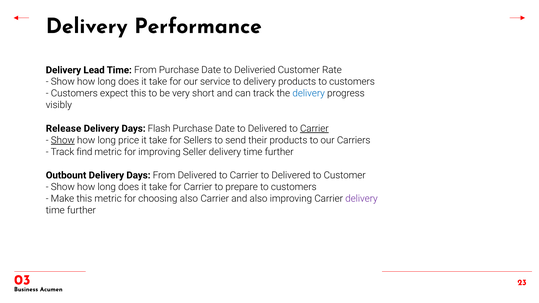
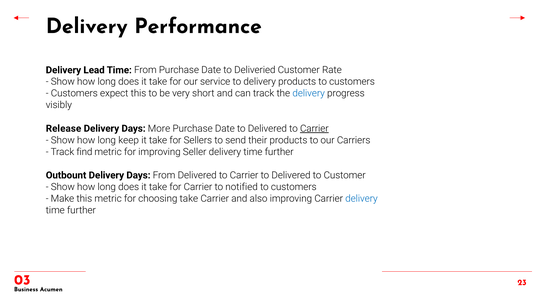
Flash: Flash -> More (159, 129)
Show underline: present -> none (63, 140)
price: price -> keep (129, 140)
prepare: prepare -> notified (242, 187)
choosing also: also -> take (189, 199)
delivery colour: purple -> blue (361, 199)
